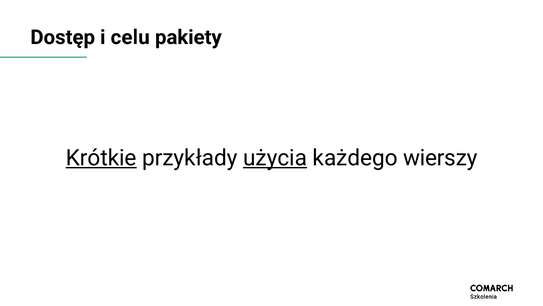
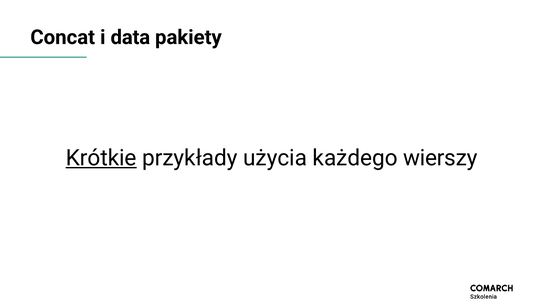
Dostęp: Dostęp -> Concat (63, 37)
celu: celu -> data (130, 37)
użycia underline: present -> none (275, 158)
